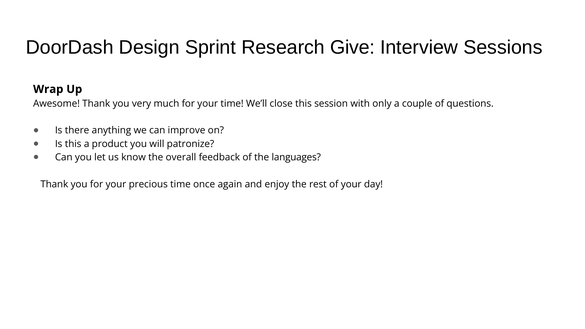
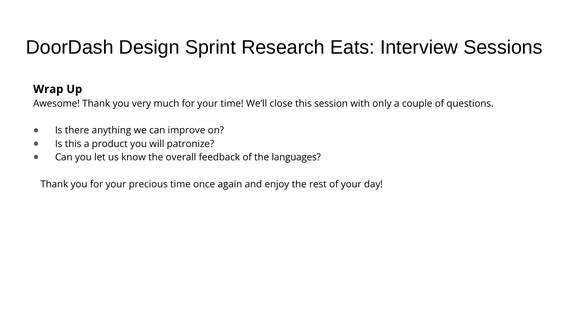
Give: Give -> Eats (352, 47)
